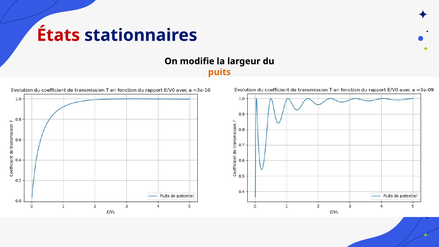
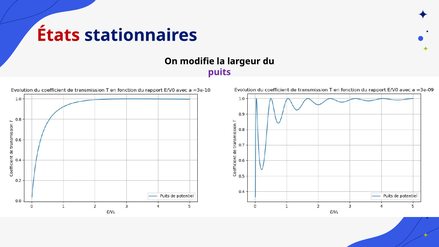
puits colour: orange -> purple (219, 72)
